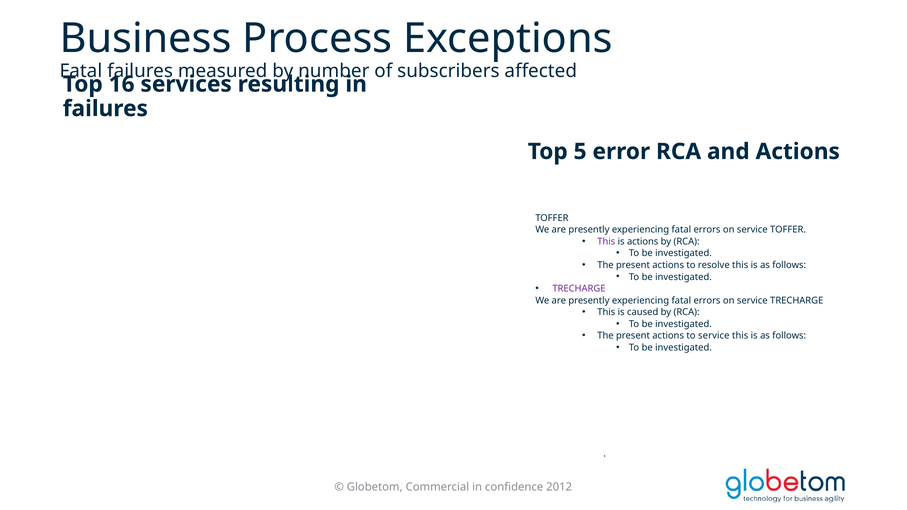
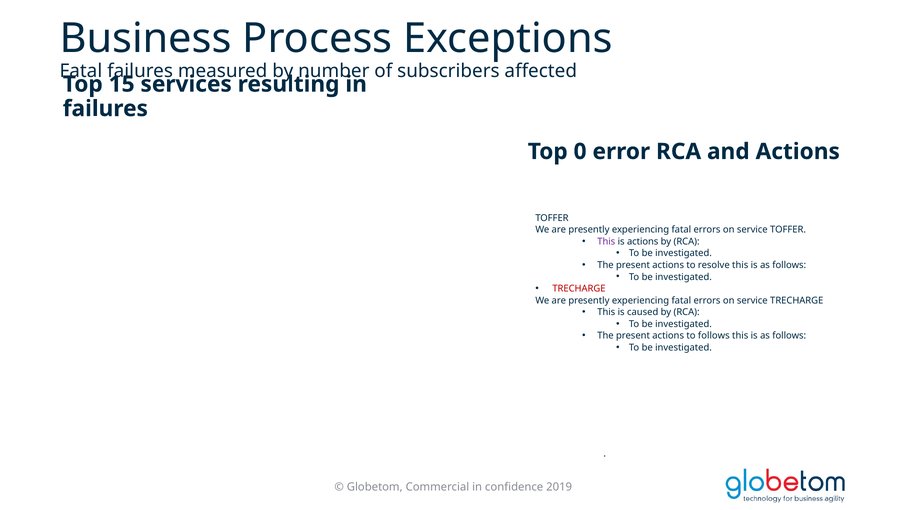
16: 16 -> 15 (122, 84)
5: 5 -> 0 (580, 152)
TRECHARGE colour: purple -> red (579, 289)
to service: service -> follows (714, 336)
2012: 2012 -> 2019 (559, 487)
